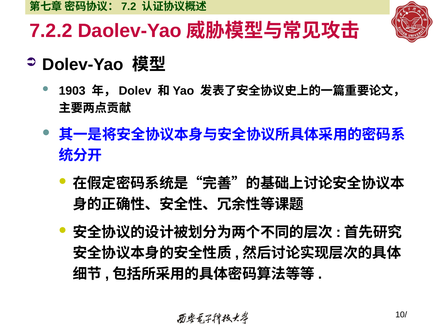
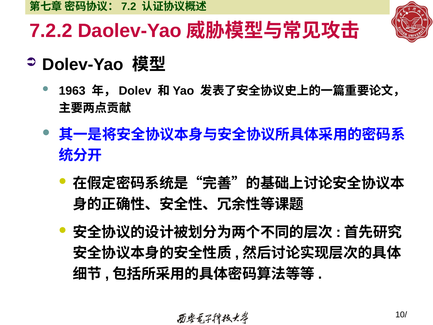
1903: 1903 -> 1963 (72, 91)
